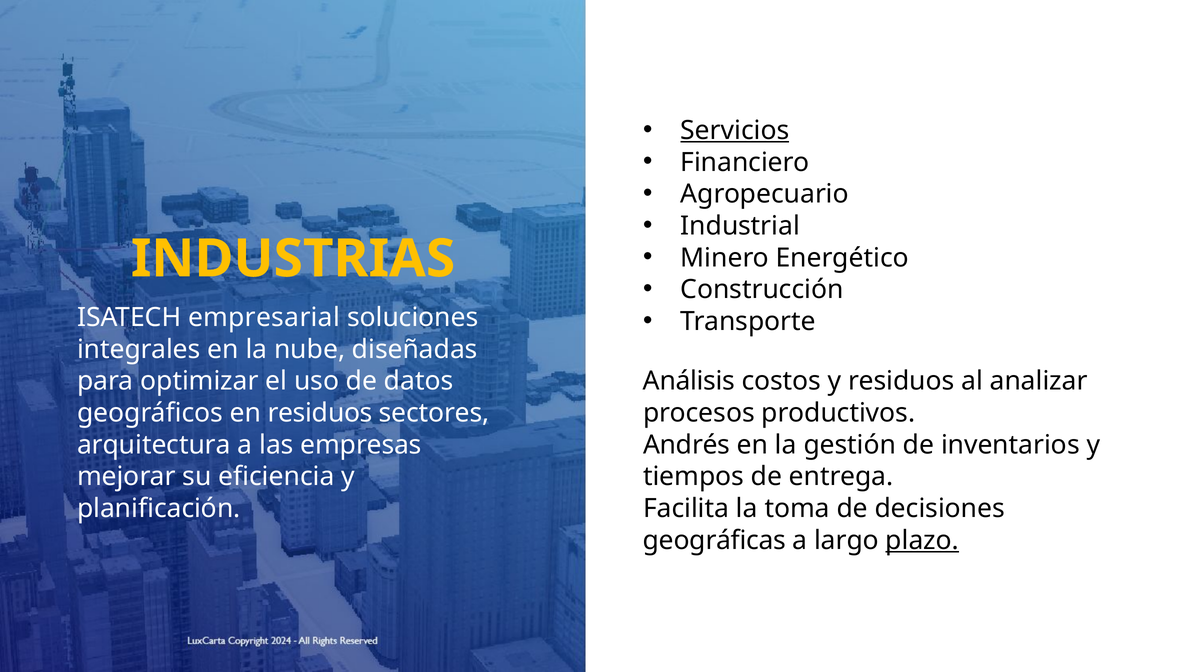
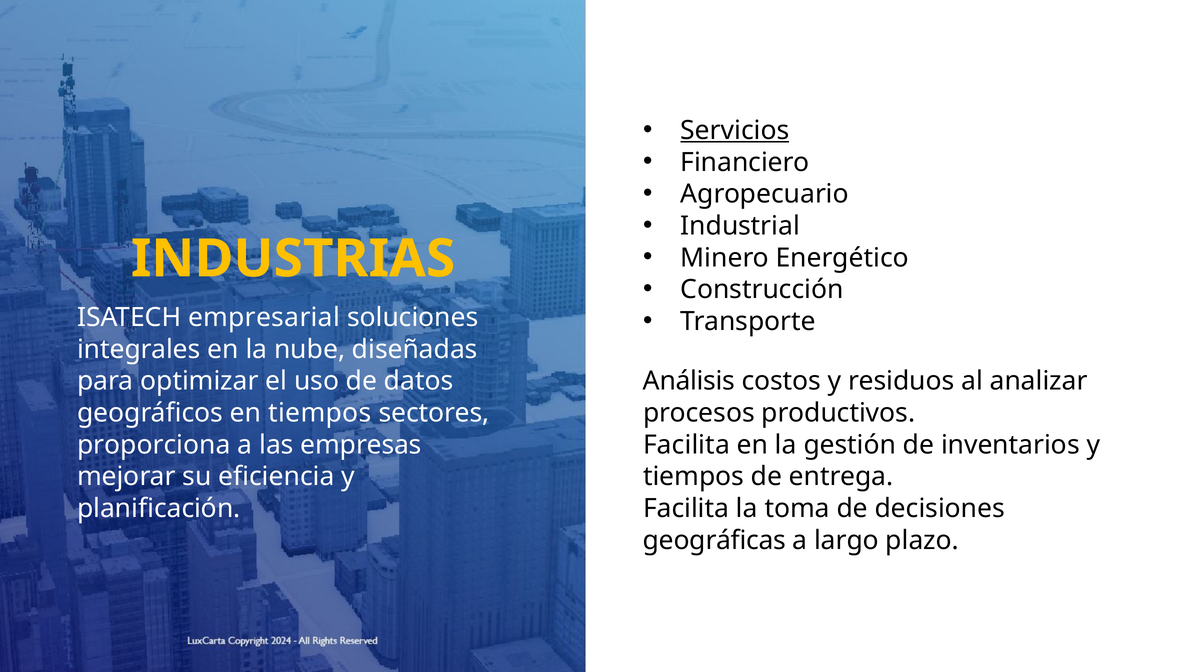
en residuos: residuos -> tiempos (320, 413)
arquitectura: arquitectura -> proporciona (154, 445)
Andrés: Andrés -> Facilita (686, 445)
plazo underline: present -> none (922, 541)
